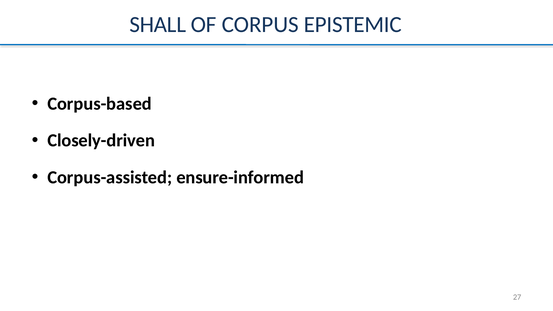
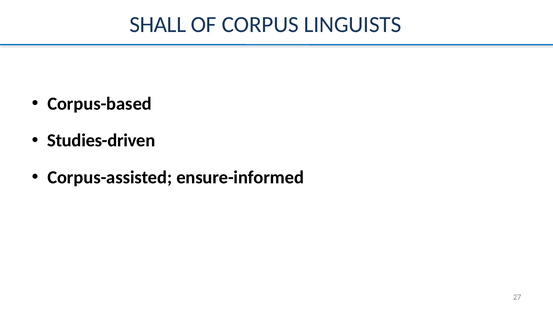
EPISTEMIC: EPISTEMIC -> LINGUISTS (353, 25)
Closely-driven: Closely-driven -> Studies-driven (101, 141)
